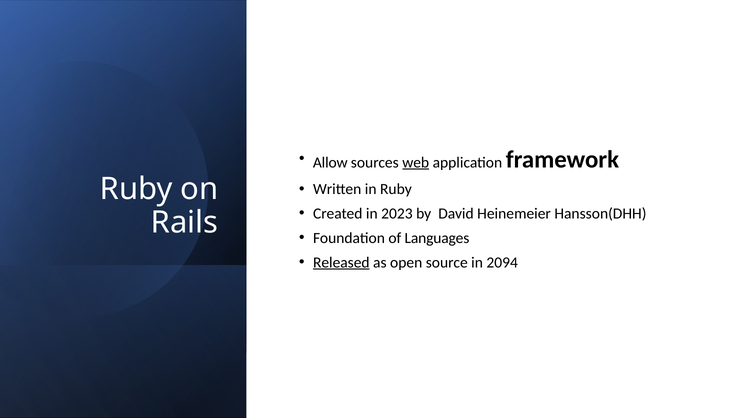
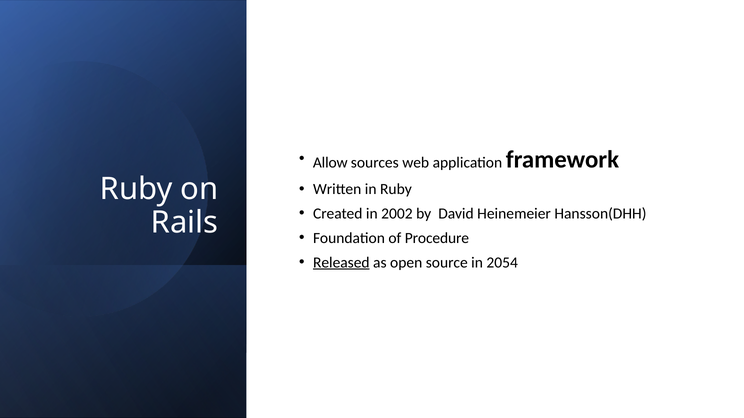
web underline: present -> none (416, 163)
2023: 2023 -> 2002 (397, 214)
Languages: Languages -> Procedure (437, 238)
2094: 2094 -> 2054 (502, 263)
